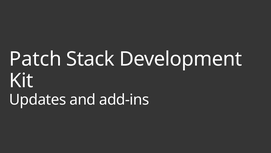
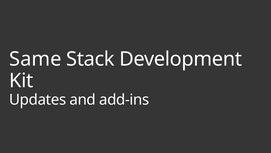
Patch: Patch -> Same (35, 59)
